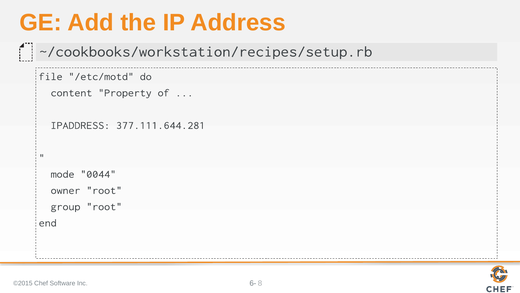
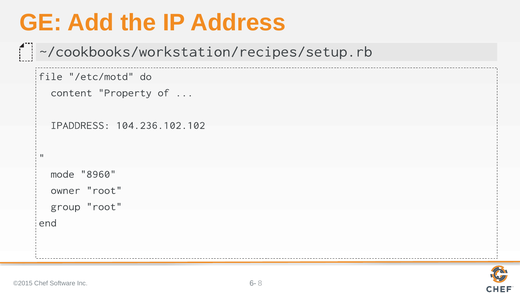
377.111.644.281: 377.111.644.281 -> 104.236.102.102 (161, 125)
0044: 0044 -> 8960 (98, 174)
